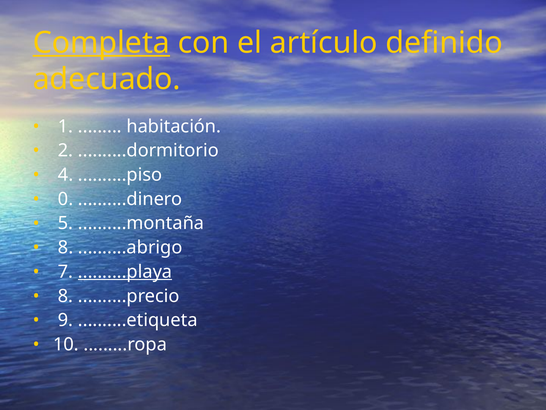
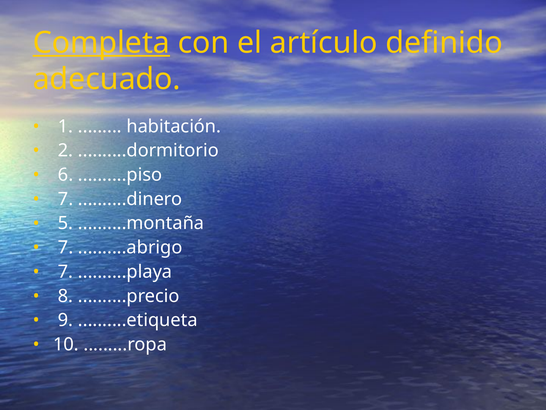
4: 4 -> 6 (66, 175)
0: 0 -> 7 (66, 199)
8: 8 -> 7 (66, 247)
..........playa underline: present -> none (125, 271)
